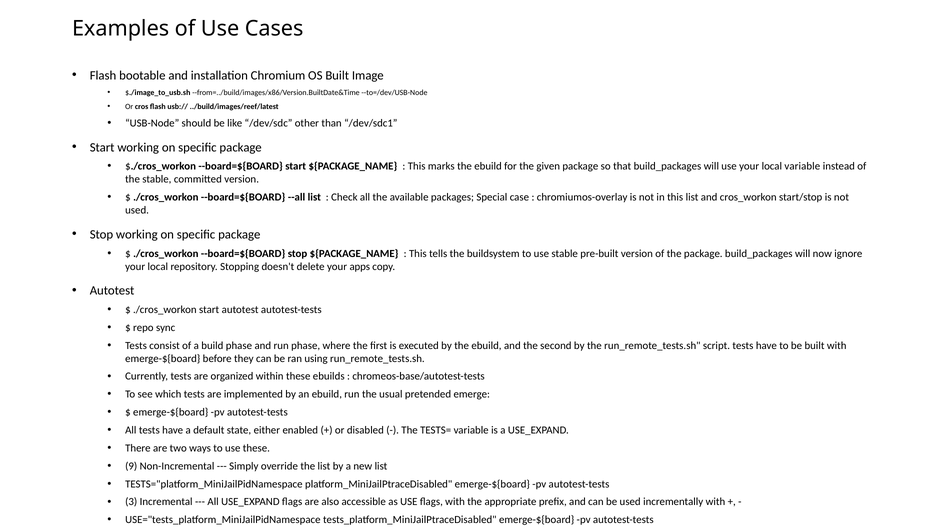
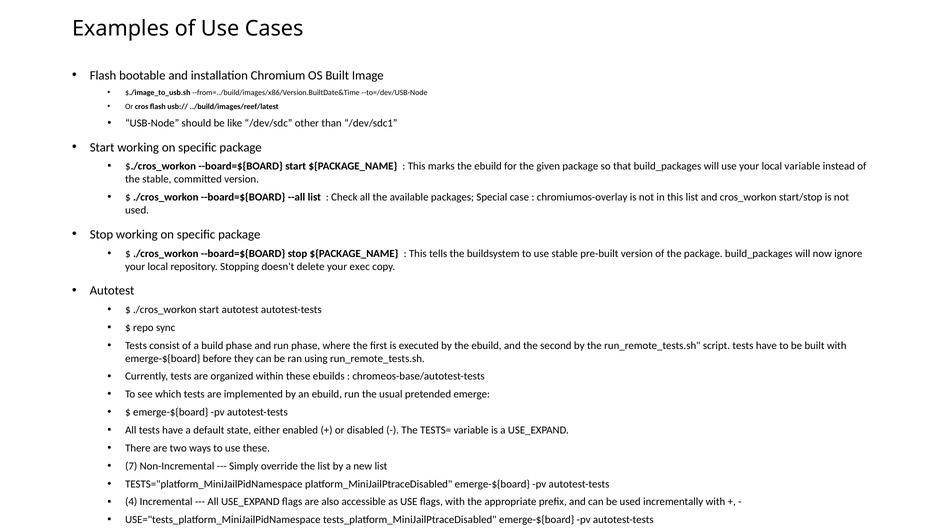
apps: apps -> exec (360, 266)
9: 9 -> 7 (131, 466)
3: 3 -> 4 (131, 502)
